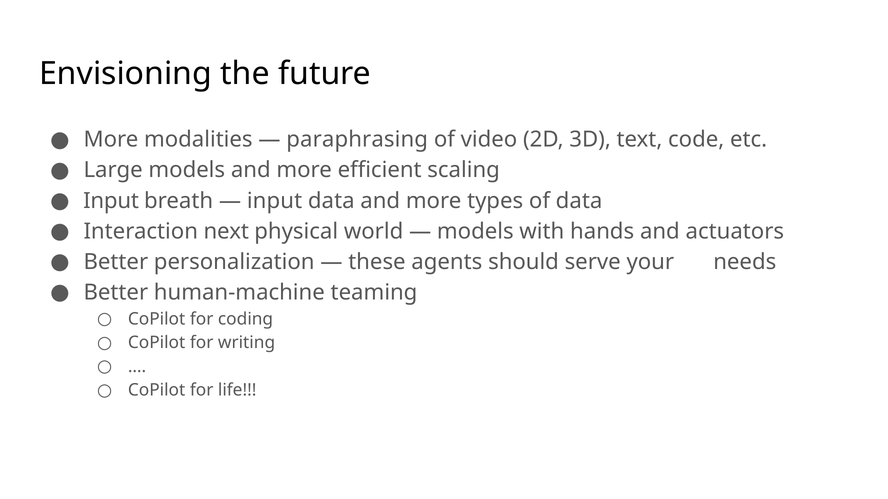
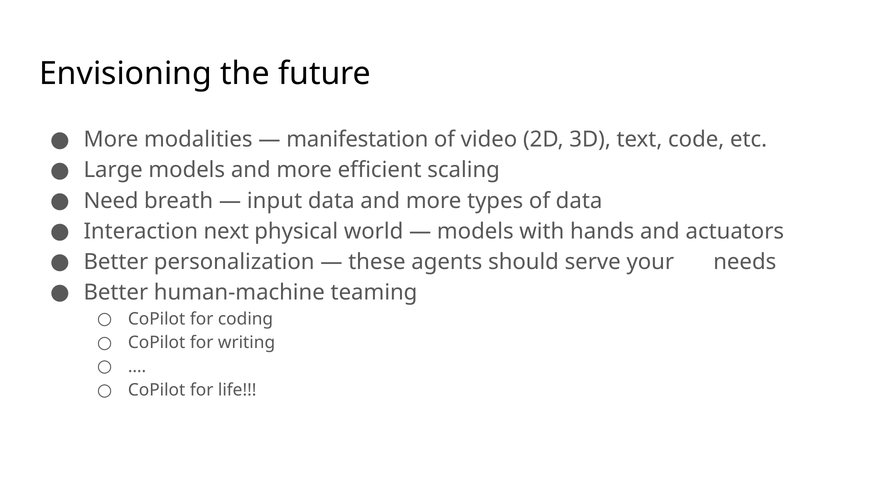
paraphrasing: paraphrasing -> manifestation (357, 140)
Input: Input -> Need (111, 201)
